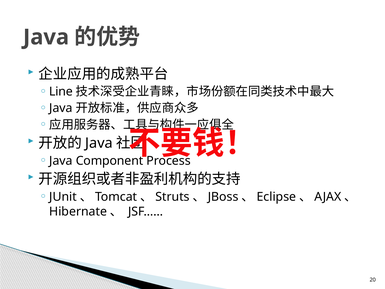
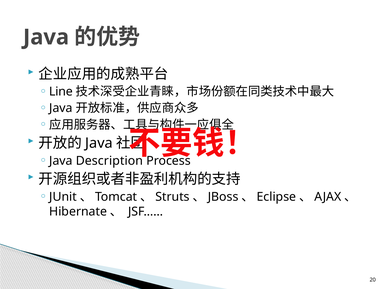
Component: Component -> Description (109, 161)
